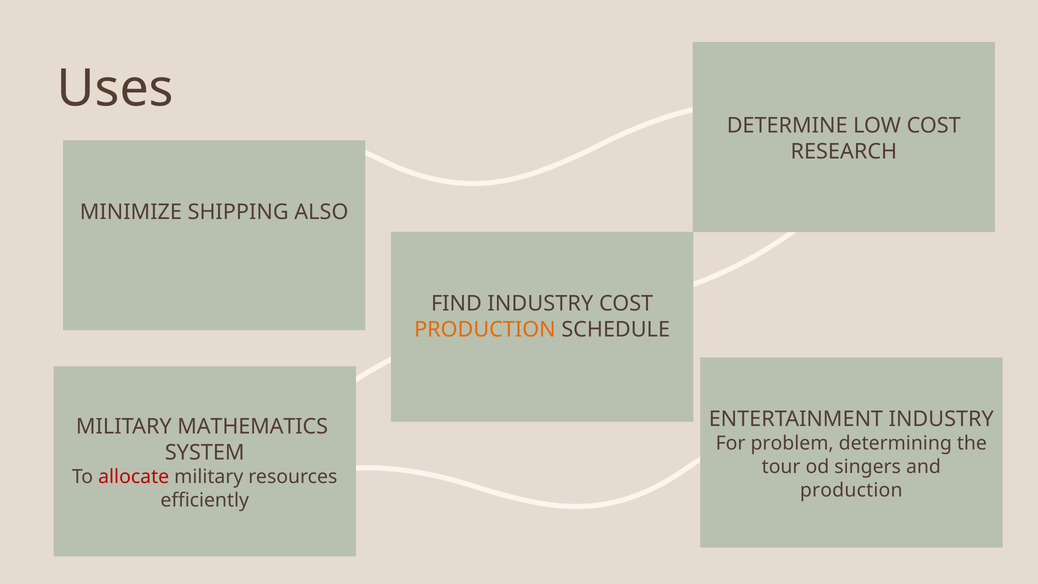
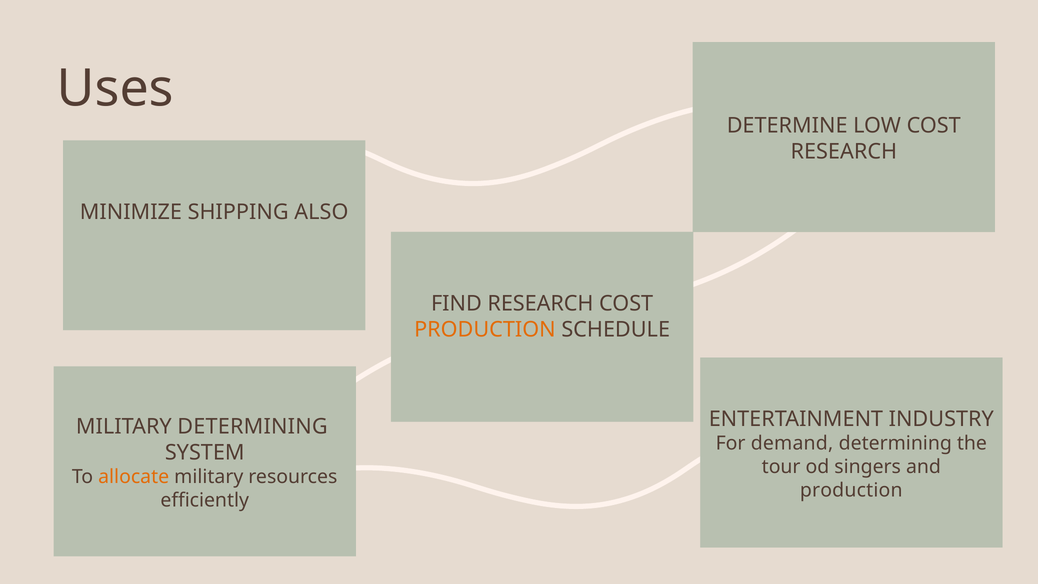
FIND INDUSTRY: INDUSTRY -> RESEARCH (540, 304)
MILITARY MATHEMATICS: MATHEMATICS -> DETERMINING (252, 426)
problem: problem -> demand (792, 443)
allocate colour: red -> orange (134, 477)
